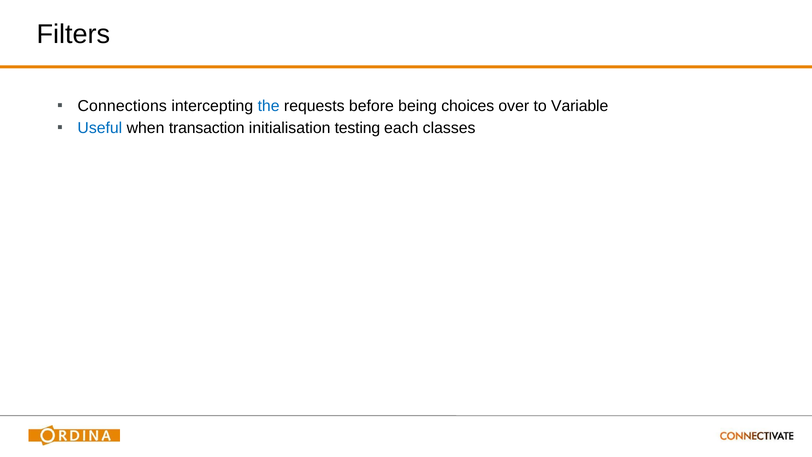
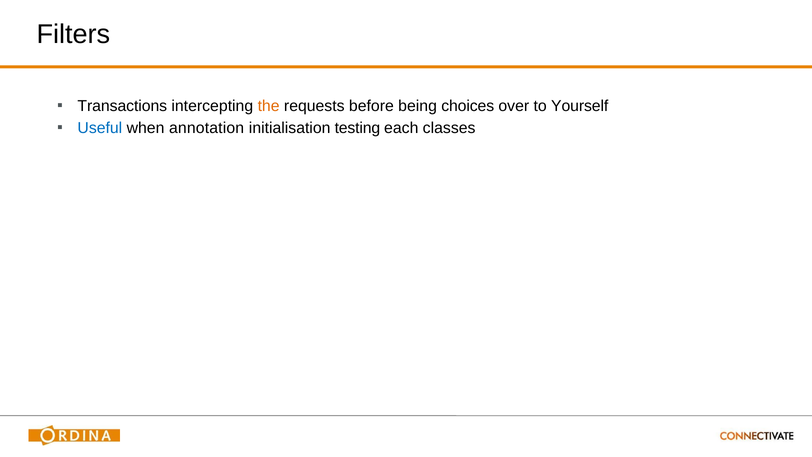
Connections: Connections -> Transactions (122, 106)
the colour: blue -> orange (269, 106)
Variable: Variable -> Yourself (580, 106)
transaction: transaction -> annotation (207, 128)
